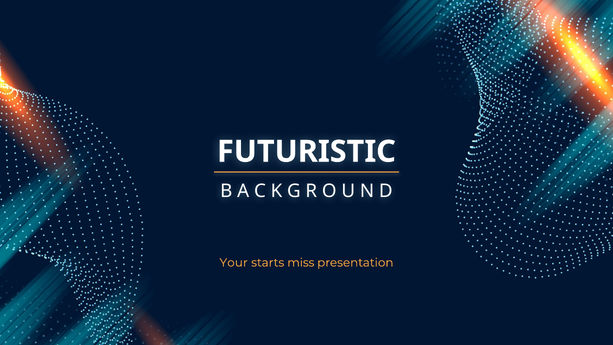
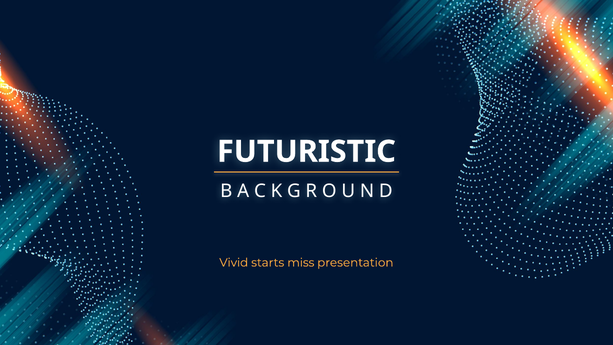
Your: Your -> Vivid (234, 262)
